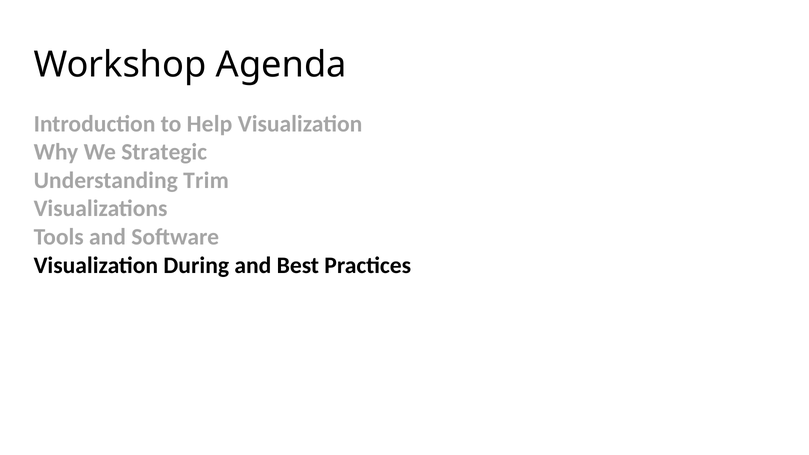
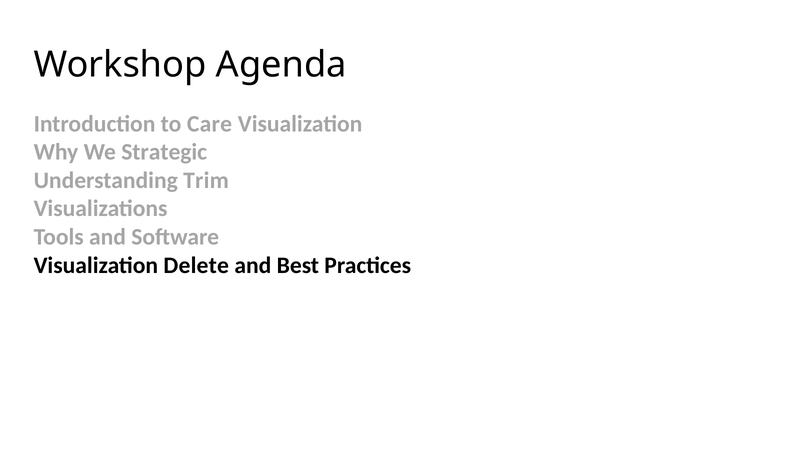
Help: Help -> Care (209, 124)
During: During -> Delete (196, 265)
